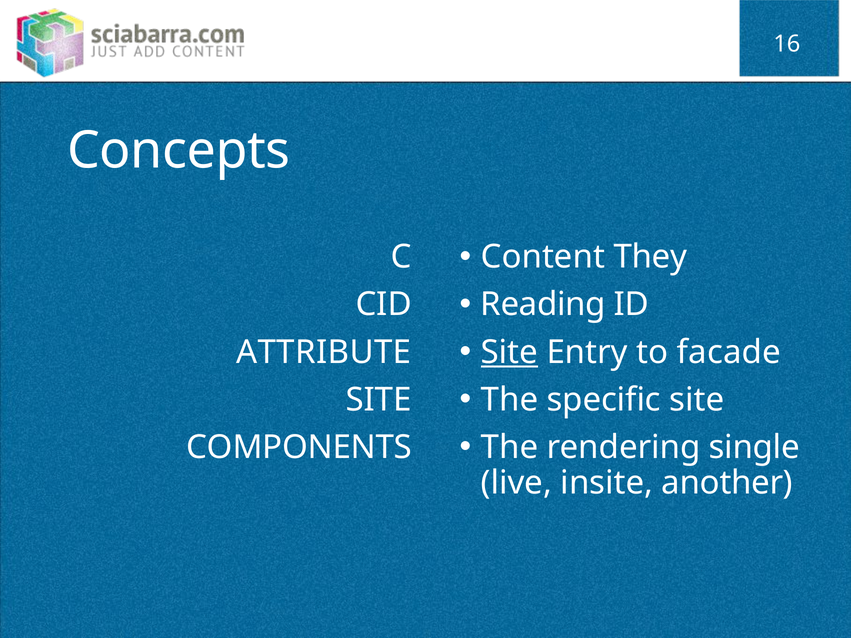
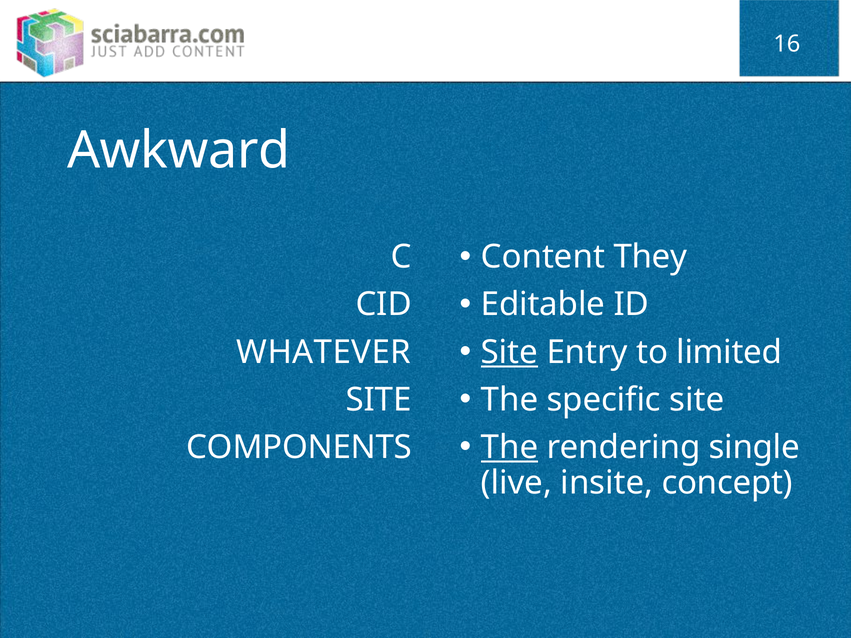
Concepts: Concepts -> Awkward (179, 151)
Reading: Reading -> Editable (543, 305)
facade: facade -> limited (729, 352)
ATTRIBUTE: ATTRIBUTE -> WHATEVER (324, 352)
The underline: none -> present (510, 447)
another: another -> concept (727, 483)
